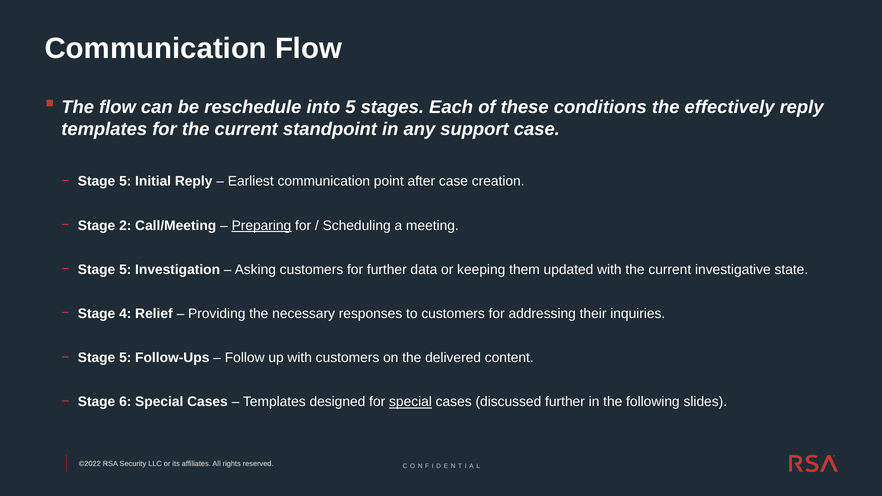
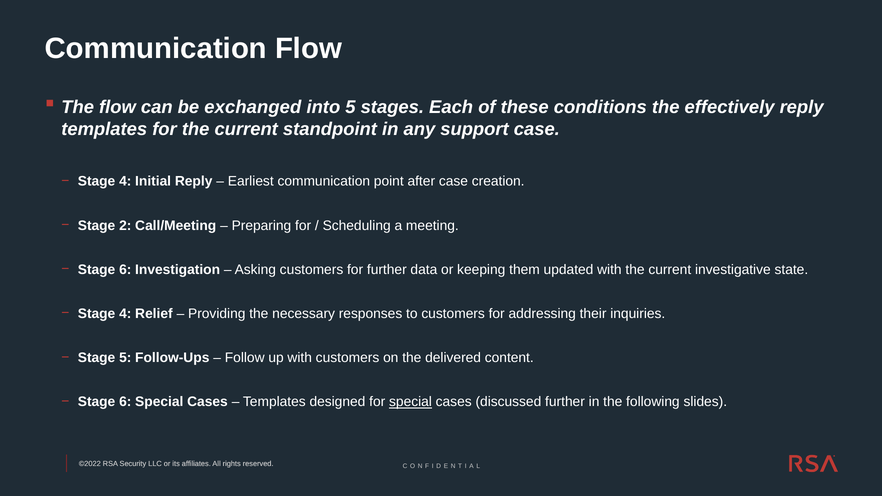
reschedule: reschedule -> exchanged (253, 107)
5: 5 -> 4 (125, 181)
Preparing underline: present -> none (261, 226)
5: 5 -> 6 (125, 270)
